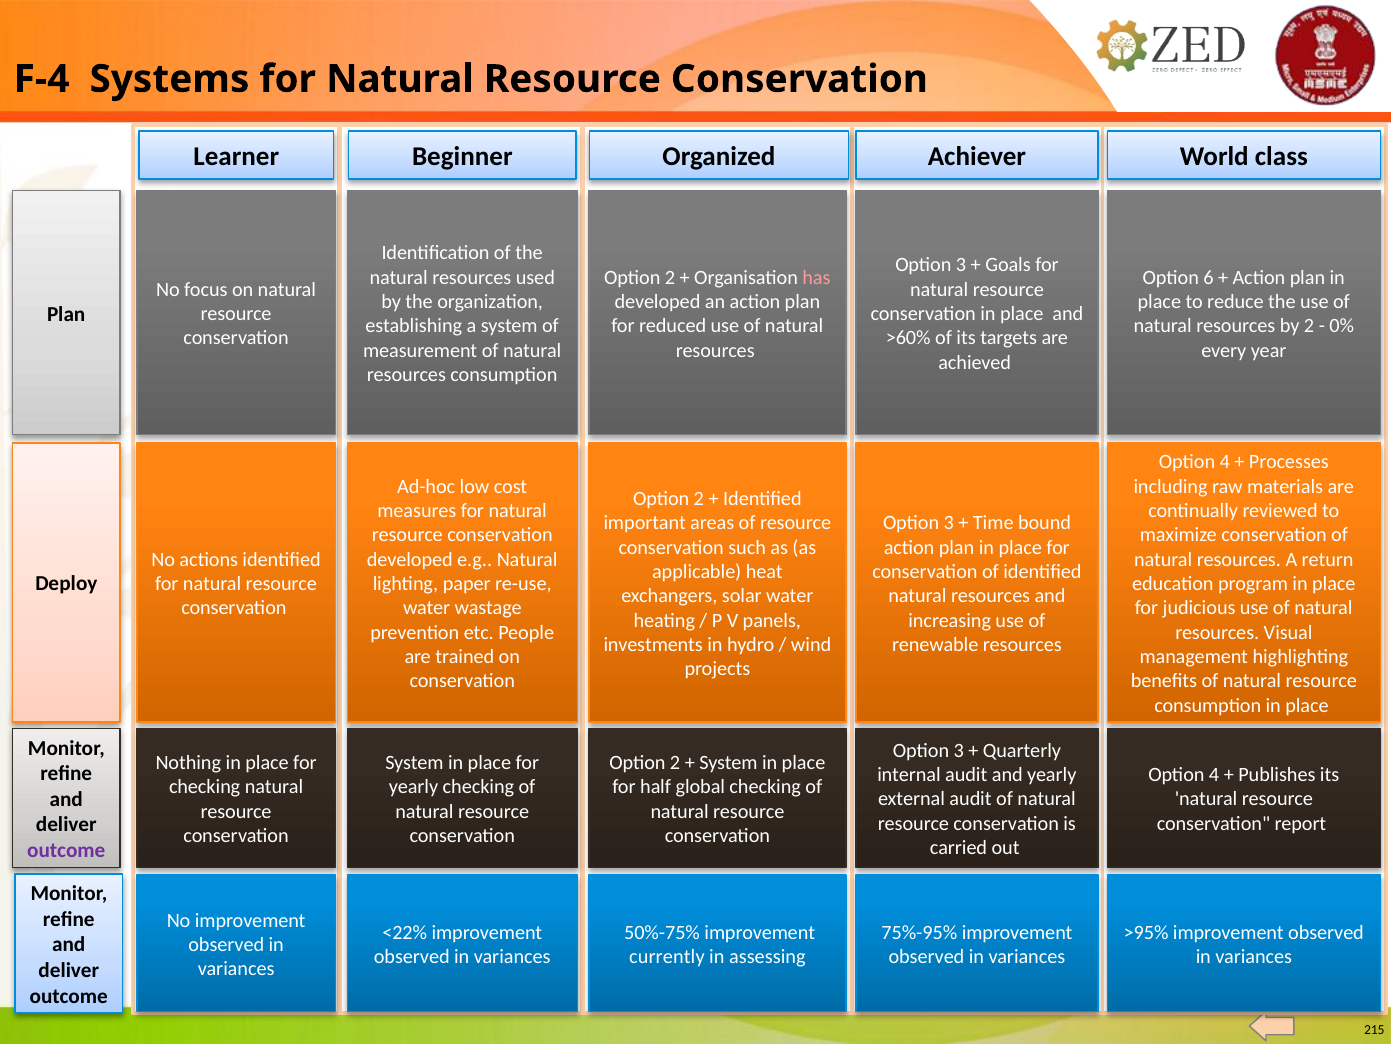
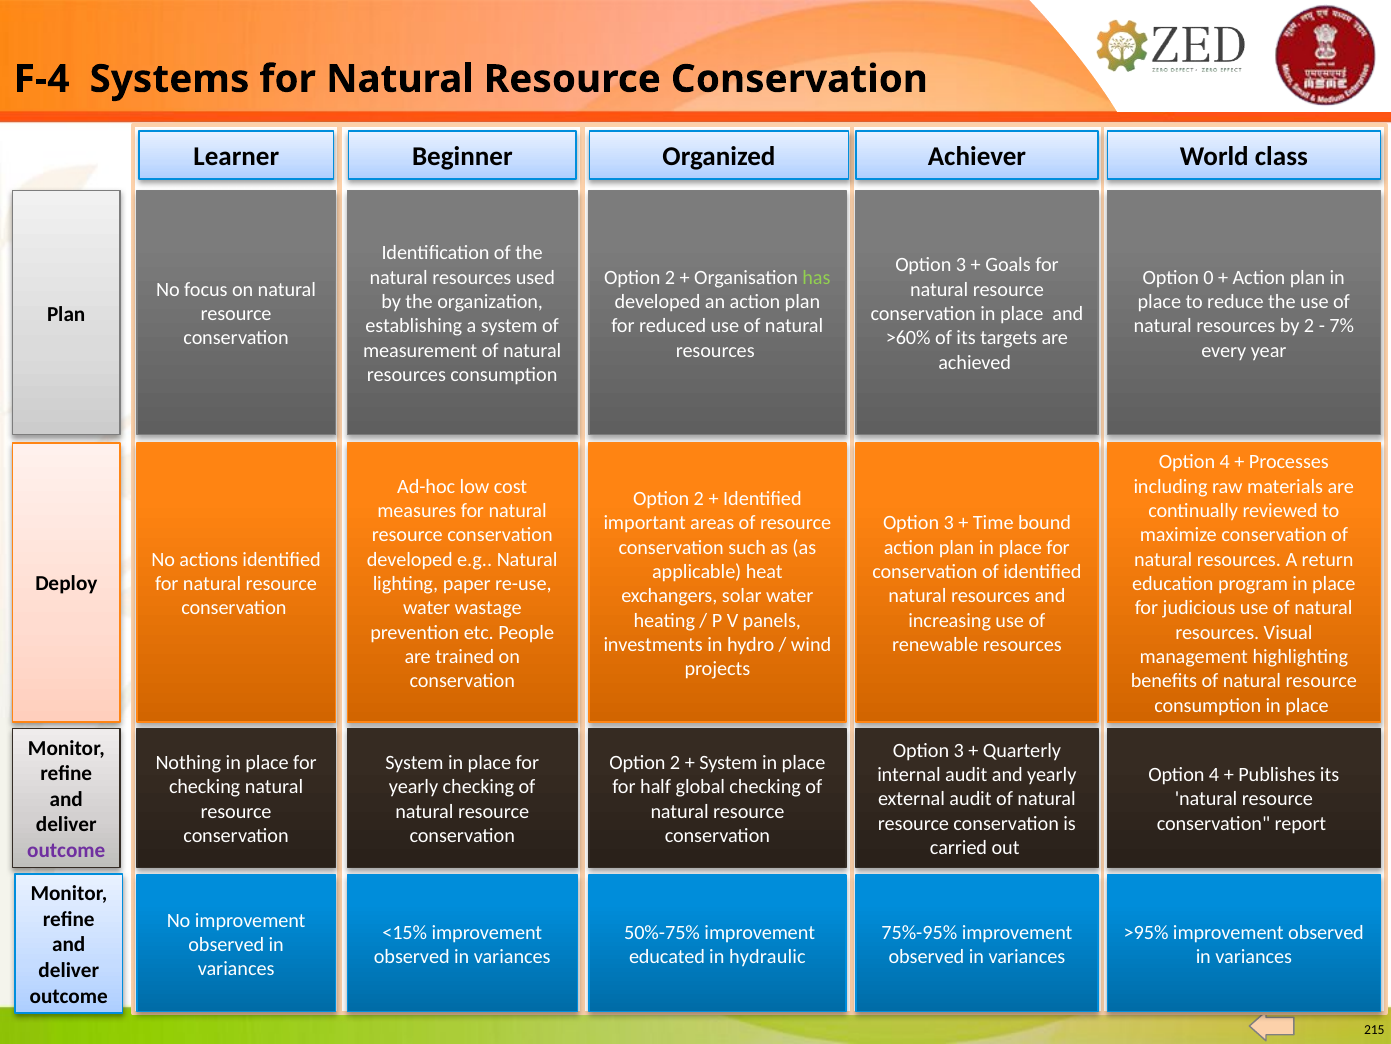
has colour: pink -> light green (816, 277)
6: 6 -> 0 (1208, 277)
0%: 0% -> 7% (1342, 326)
<22%: <22% -> <15% (405, 932)
currently: currently -> educated (667, 956)
assessing: assessing -> hydraulic (767, 956)
